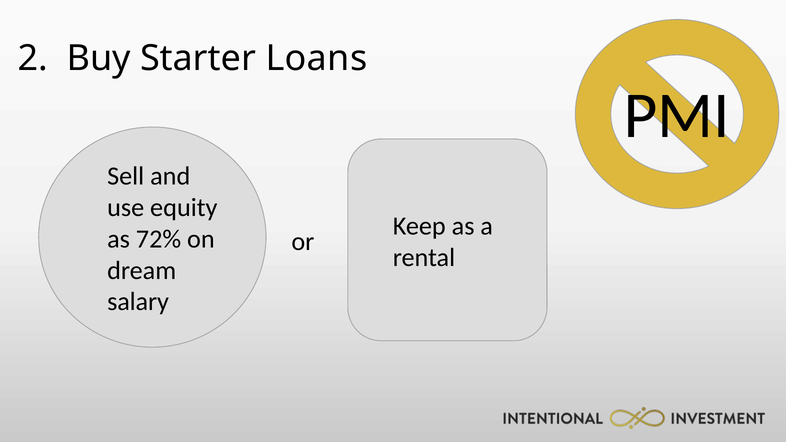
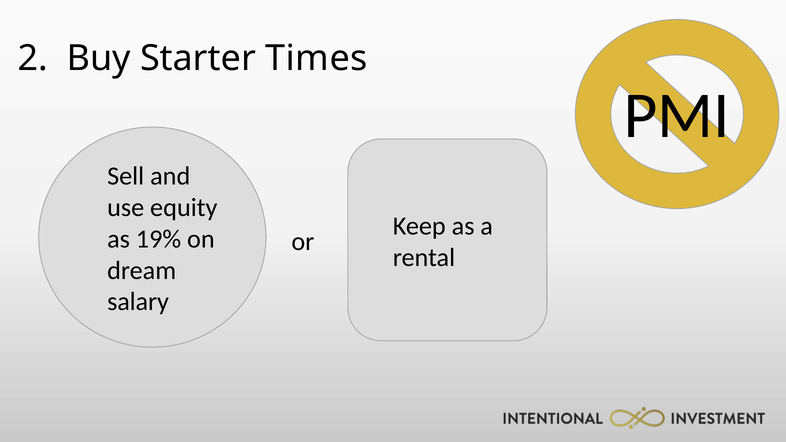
Loans: Loans -> Times (316, 59)
72%: 72% -> 19% (159, 239)
